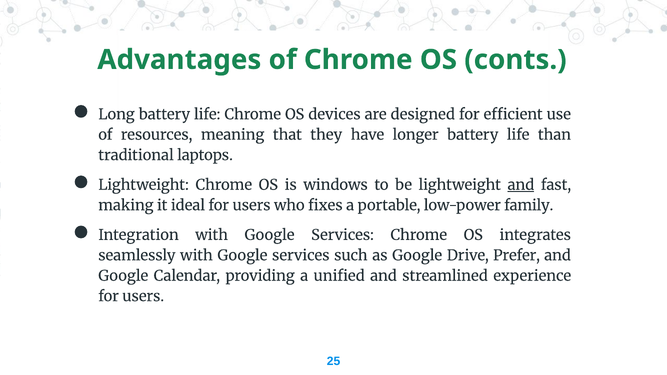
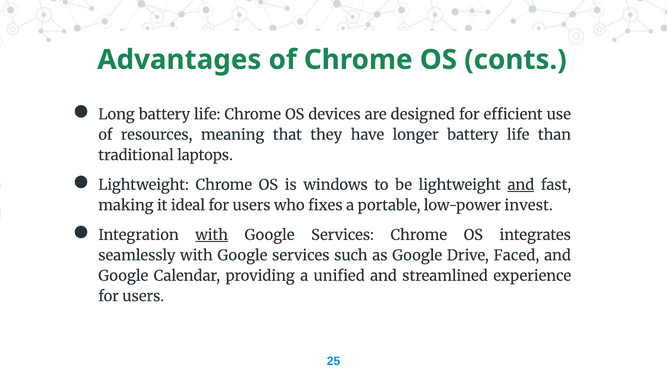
family: family -> invest (529, 205)
with underline: none -> present (212, 235)
Prefer: Prefer -> Faced (516, 256)
